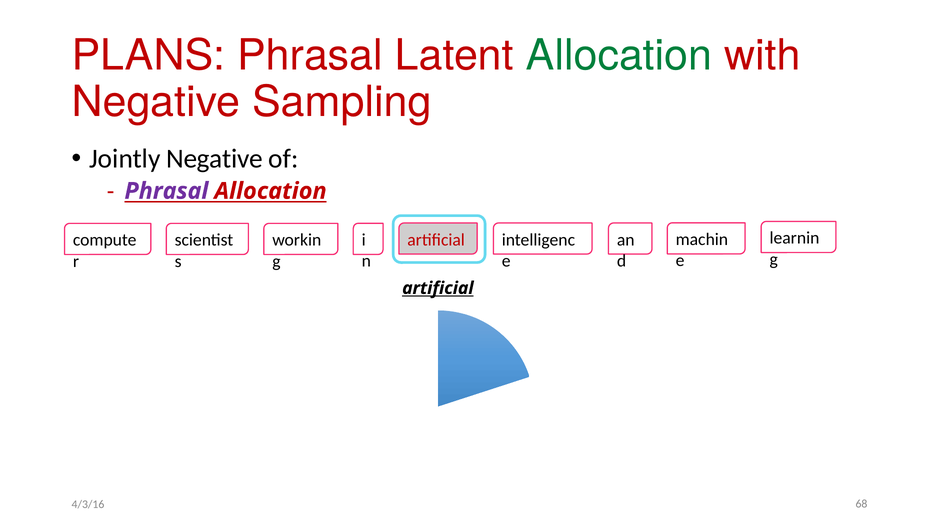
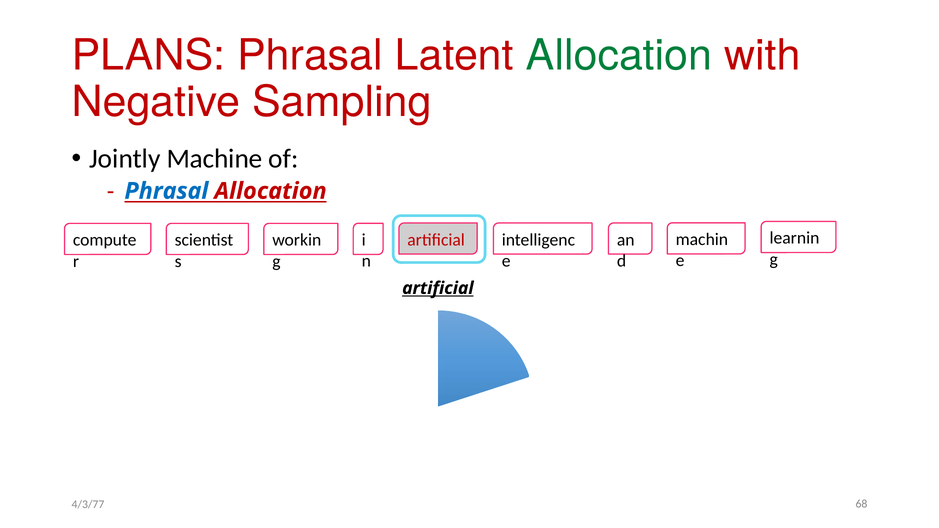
Jointly Negative: Negative -> Machine (214, 159)
Phrasal colour: purple -> blue (166, 191)
4/3/16: 4/3/16 -> 4/3/77 (88, 504)
